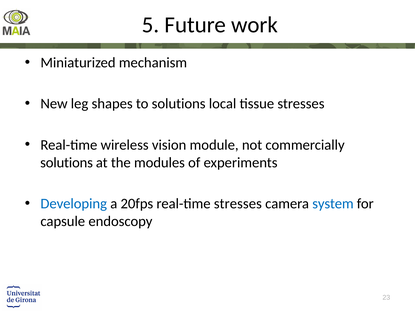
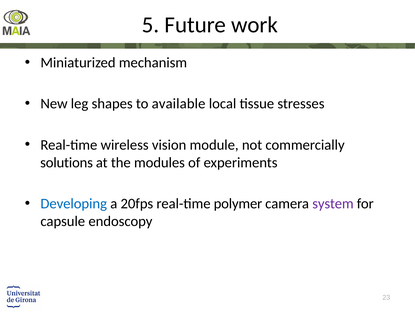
to solutions: solutions -> available (179, 104)
real-time stresses: stresses -> polymer (238, 203)
system colour: blue -> purple (333, 203)
